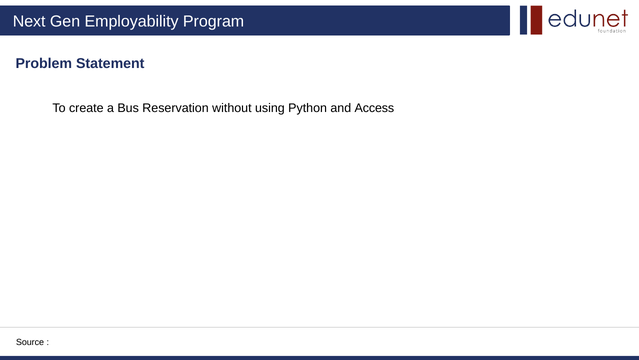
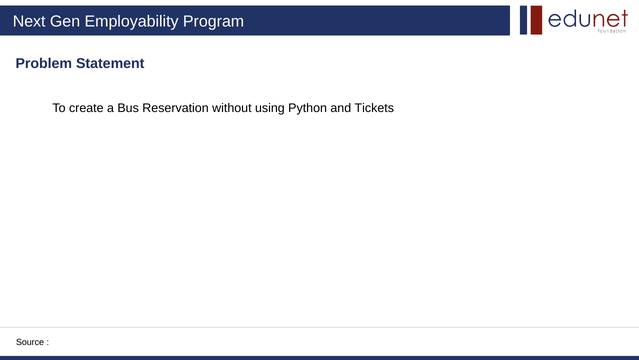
Access: Access -> Tickets (374, 108)
